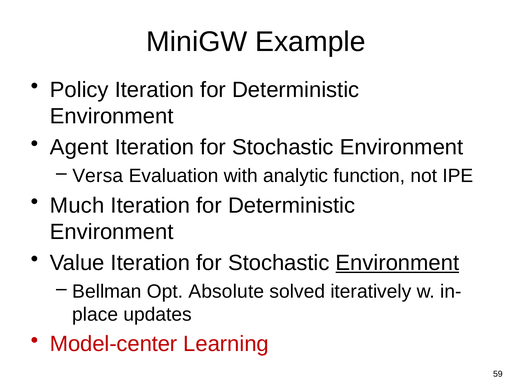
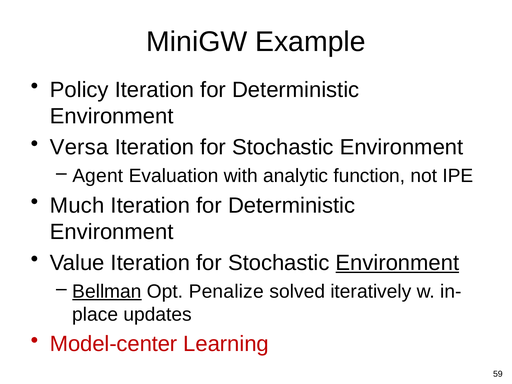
Agent: Agent -> Versa (79, 147)
Versa: Versa -> Agent (98, 176)
Bellman underline: none -> present (107, 291)
Absolute: Absolute -> Penalize (226, 291)
